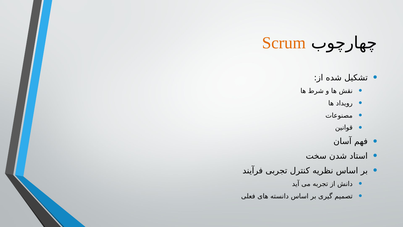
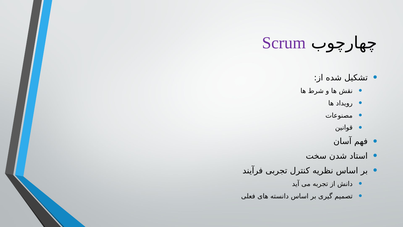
Scrum colour: orange -> purple (284, 43)
